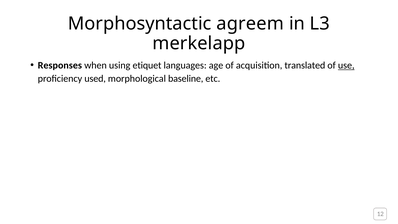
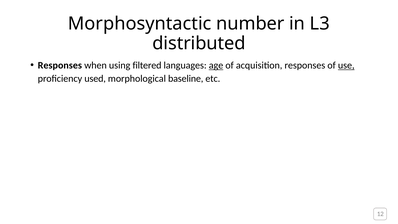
agreem: agreem -> number (250, 24)
merkelapp: merkelapp -> distributed (199, 43)
etiquet: etiquet -> filtered (147, 65)
age underline: none -> present (216, 65)
acquisition translated: translated -> responses (305, 65)
